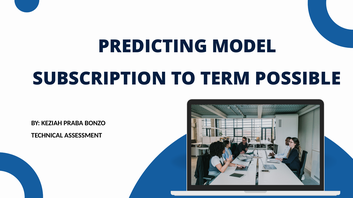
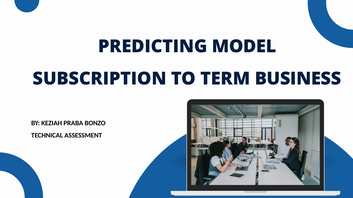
POSSIBLE: POSSIBLE -> BUSINESS (298, 79)
